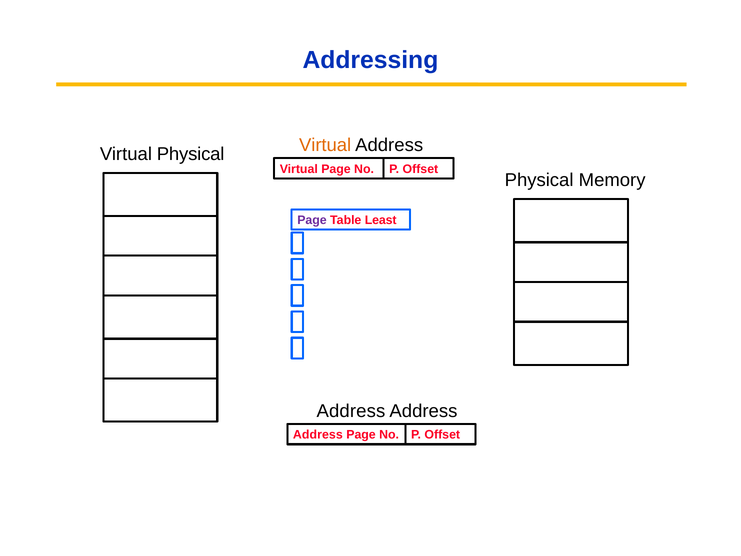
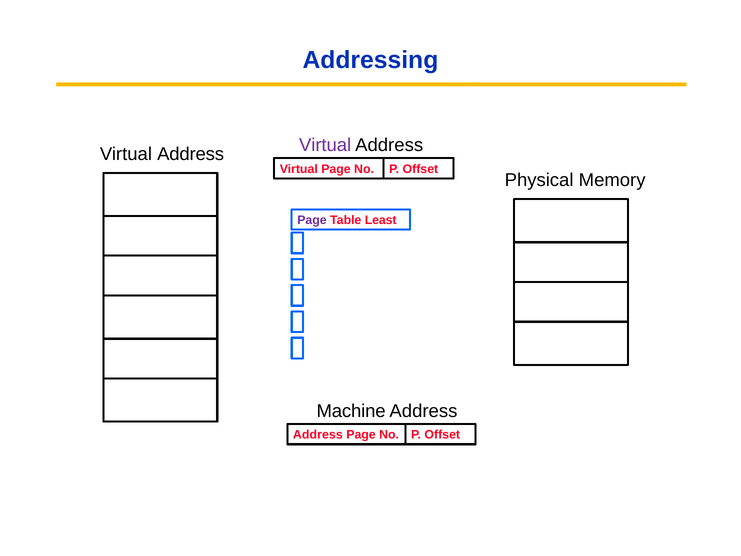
Virtual colour: orange -> purple (325, 145)
Physical: Physical -> Address (191, 154)
Address: Address -> Machine (351, 411)
